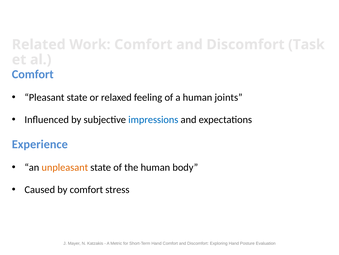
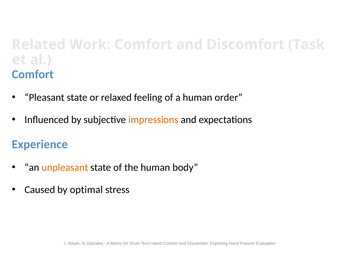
joints: joints -> order (229, 97)
impressions colour: blue -> orange (153, 119)
by comfort: comfort -> optimal (86, 189)
